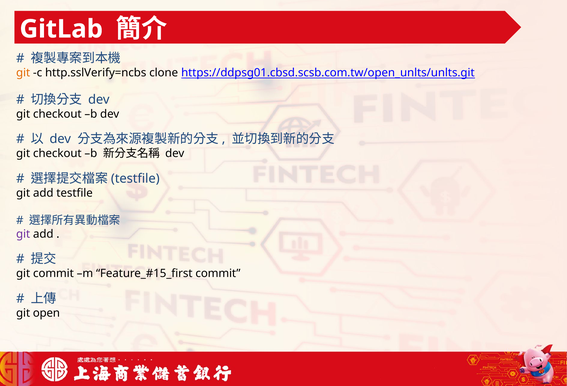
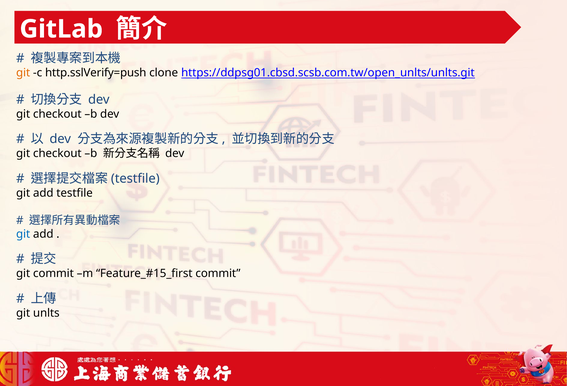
http.sslVerify=ncbs: http.sslVerify=ncbs -> http.sslVerify=push (96, 73)
git colour: purple -> blue (23, 234)
open: open -> unlts (46, 313)
